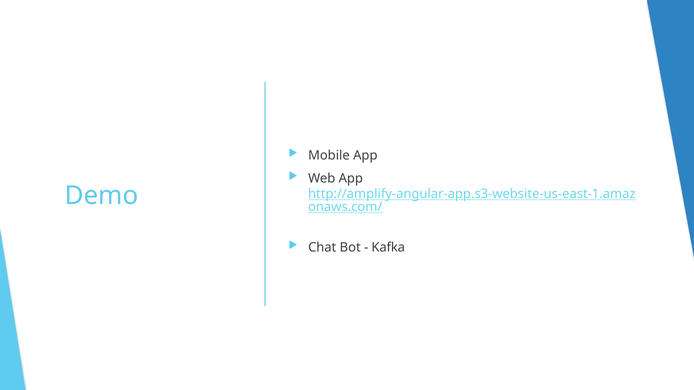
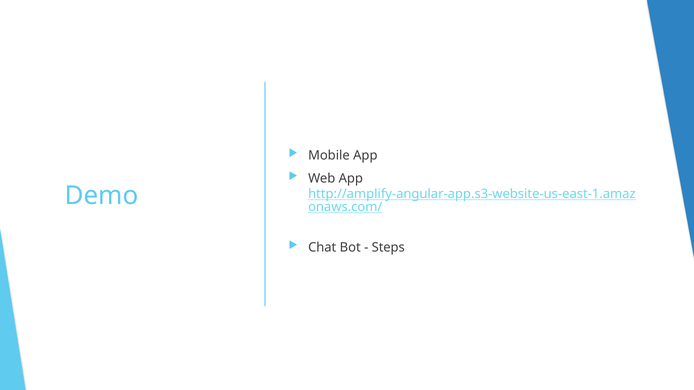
Kafka: Kafka -> Steps (388, 248)
